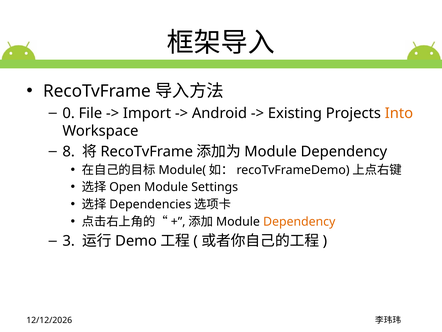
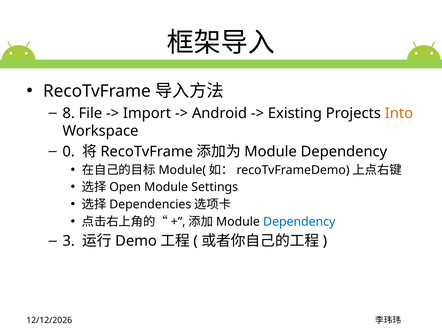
0: 0 -> 8 (69, 113)
8: 8 -> 0 (69, 151)
Dependency colour: orange -> blue (299, 221)
